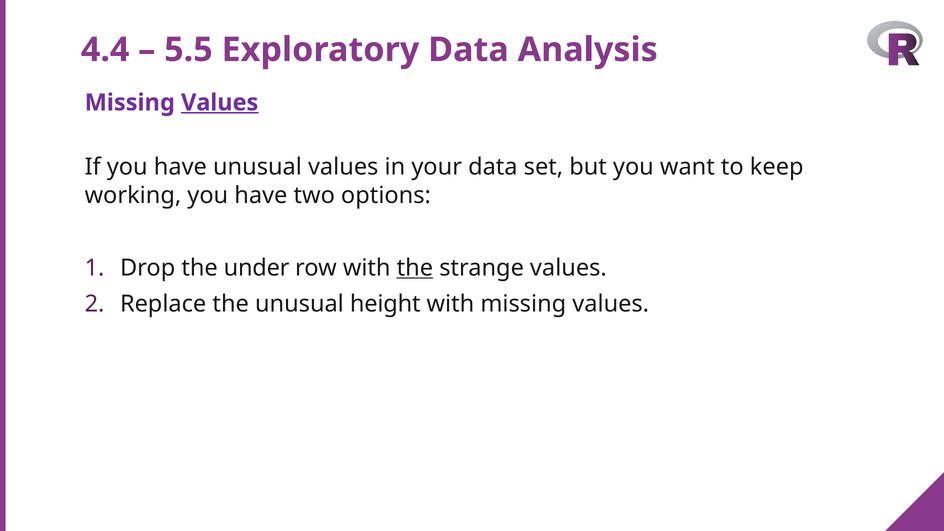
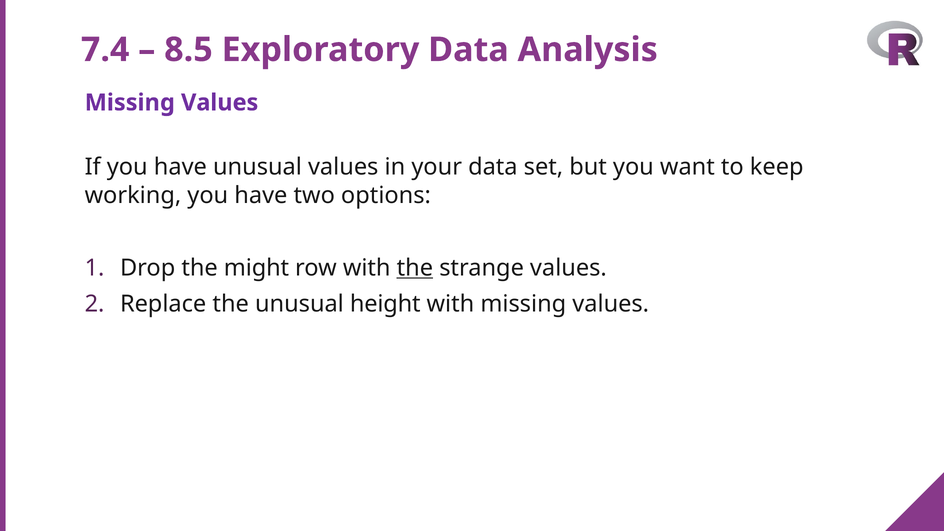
4.4: 4.4 -> 7.4 (105, 50)
5.5: 5.5 -> 8.5 (188, 50)
Values underline: present -> none (220, 103)
under: under -> might (257, 268)
